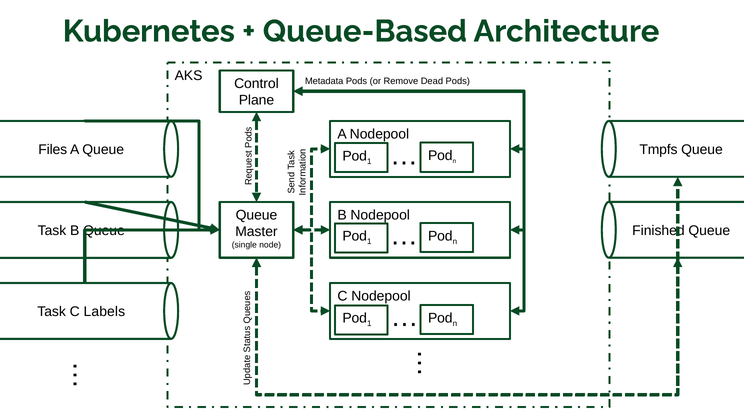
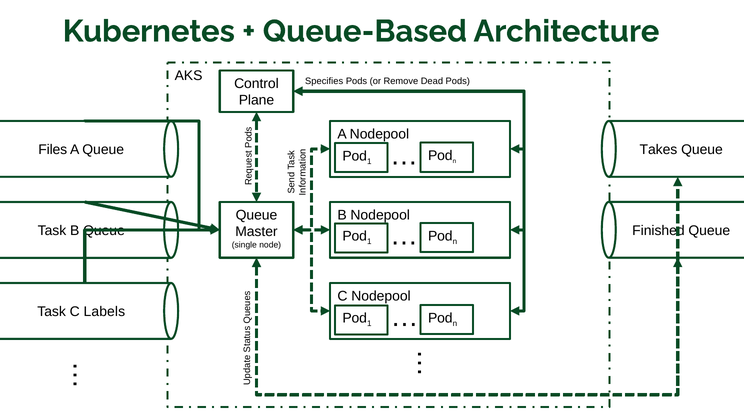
Metadata: Metadata -> Specifies (324, 81)
Tmpfs: Tmpfs -> Takes (658, 150)
